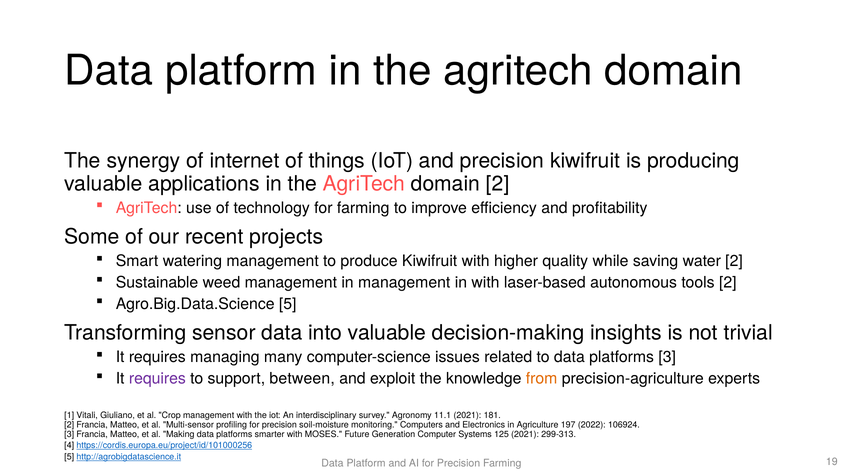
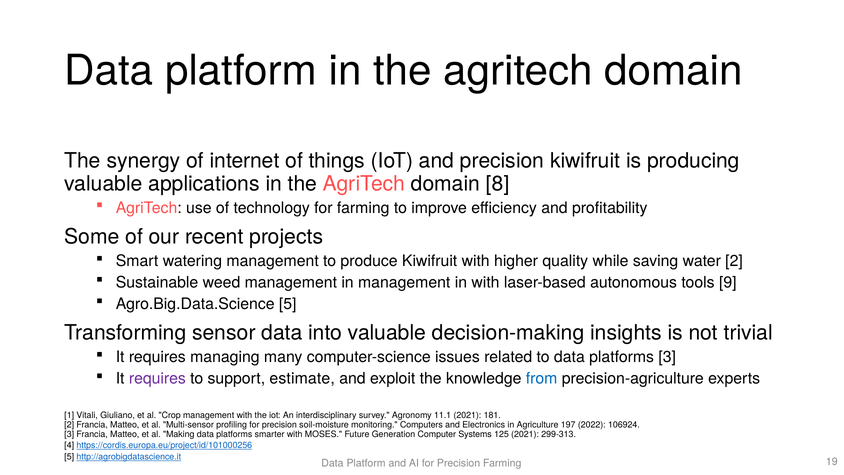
domain 2: 2 -> 8 (498, 184)
tools 2: 2 -> 9 (728, 282)
between: between -> estimate (302, 378)
from colour: orange -> blue (542, 378)
